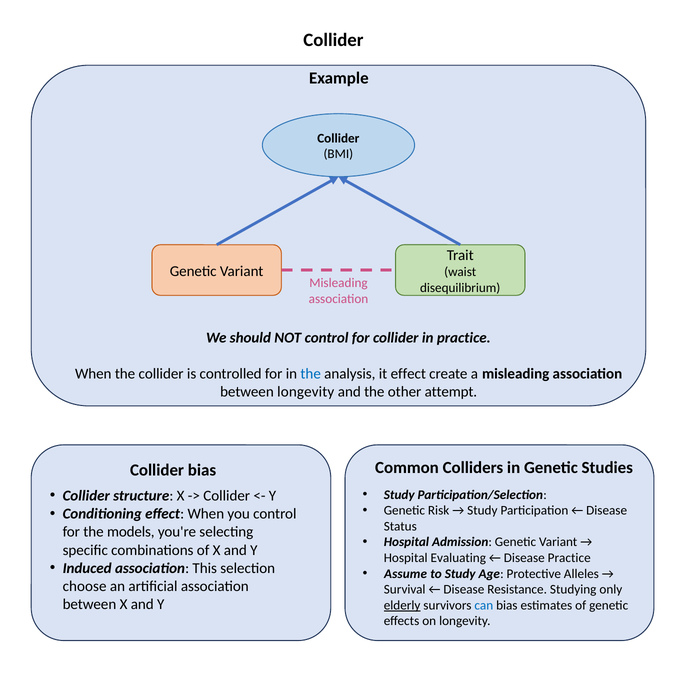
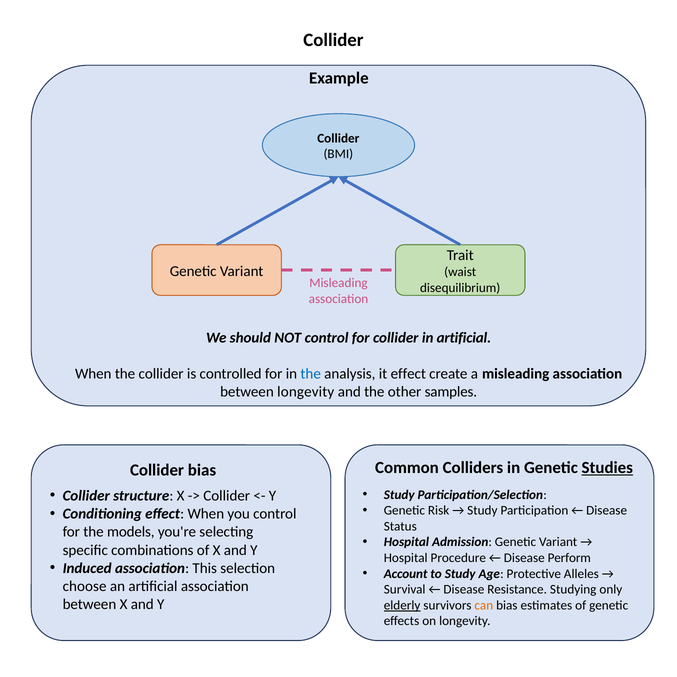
in practice: practice -> artificial (464, 338)
attempt: attempt -> samples (451, 392)
Studies underline: none -> present (607, 468)
Evaluating: Evaluating -> Procedure (458, 558)
Disease Practice: Practice -> Perform (569, 558)
Assume: Assume -> Account (406, 574)
can colour: blue -> orange (484, 605)
